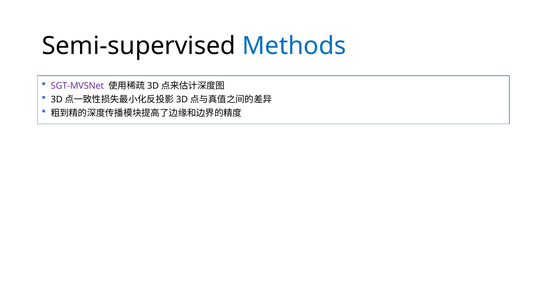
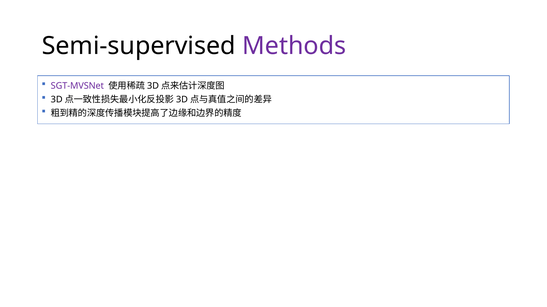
Methods colour: blue -> purple (294, 46)
